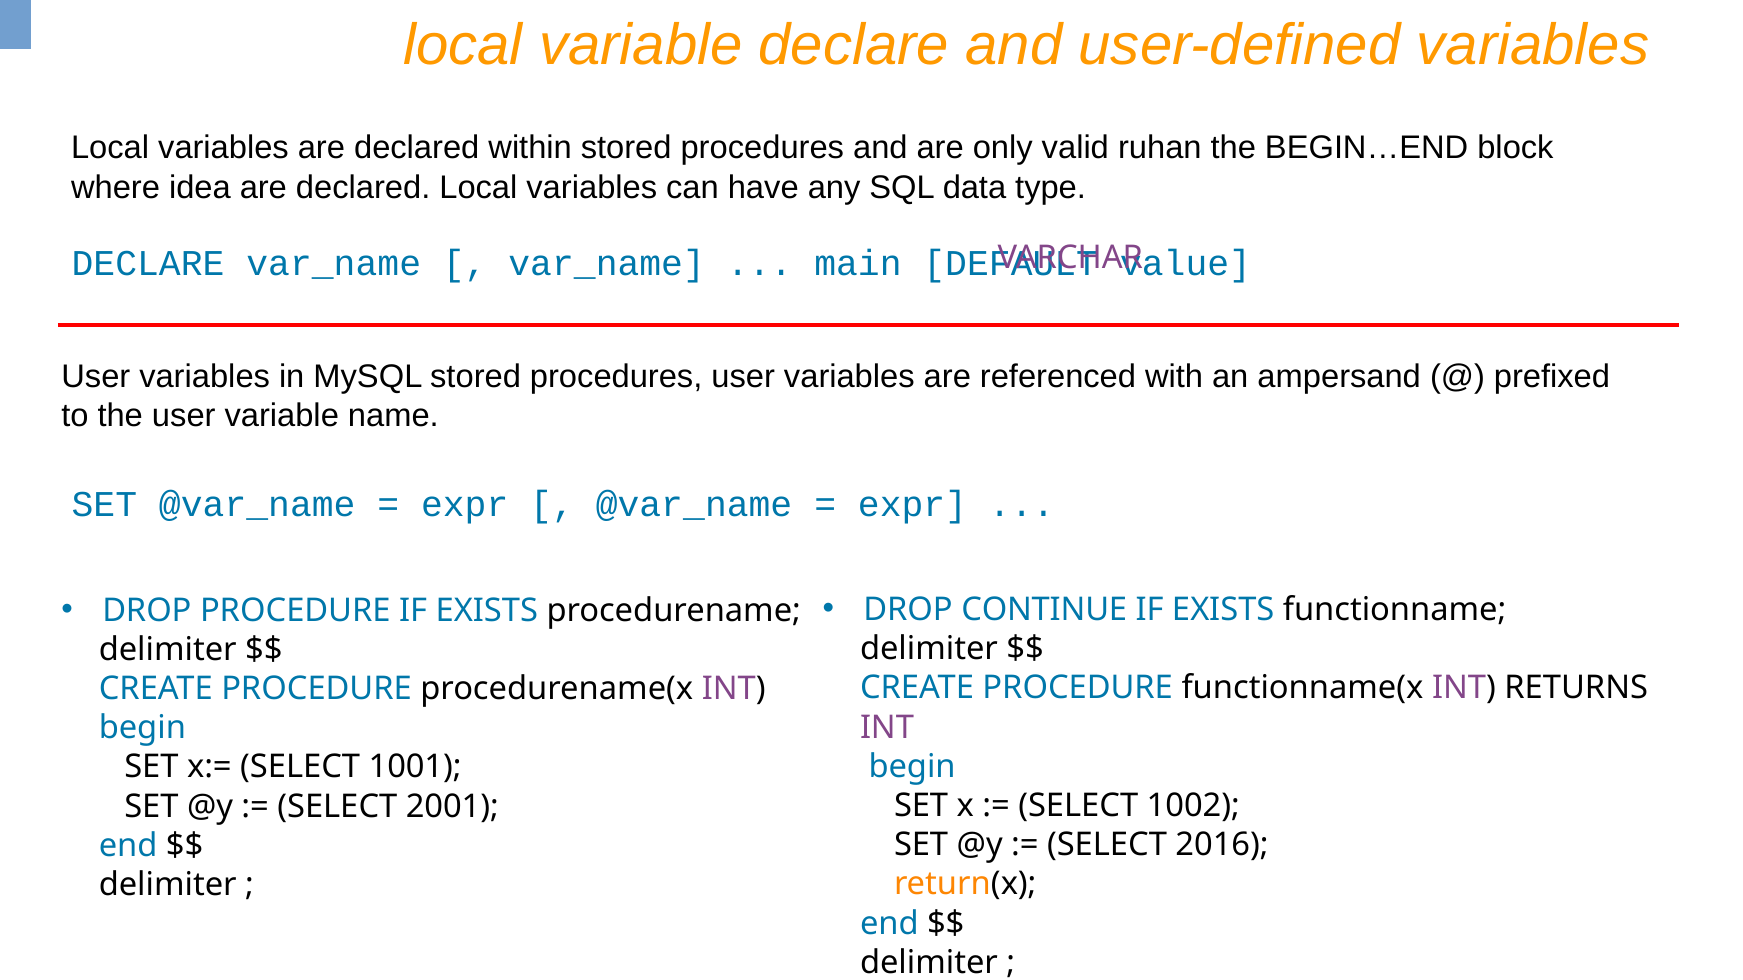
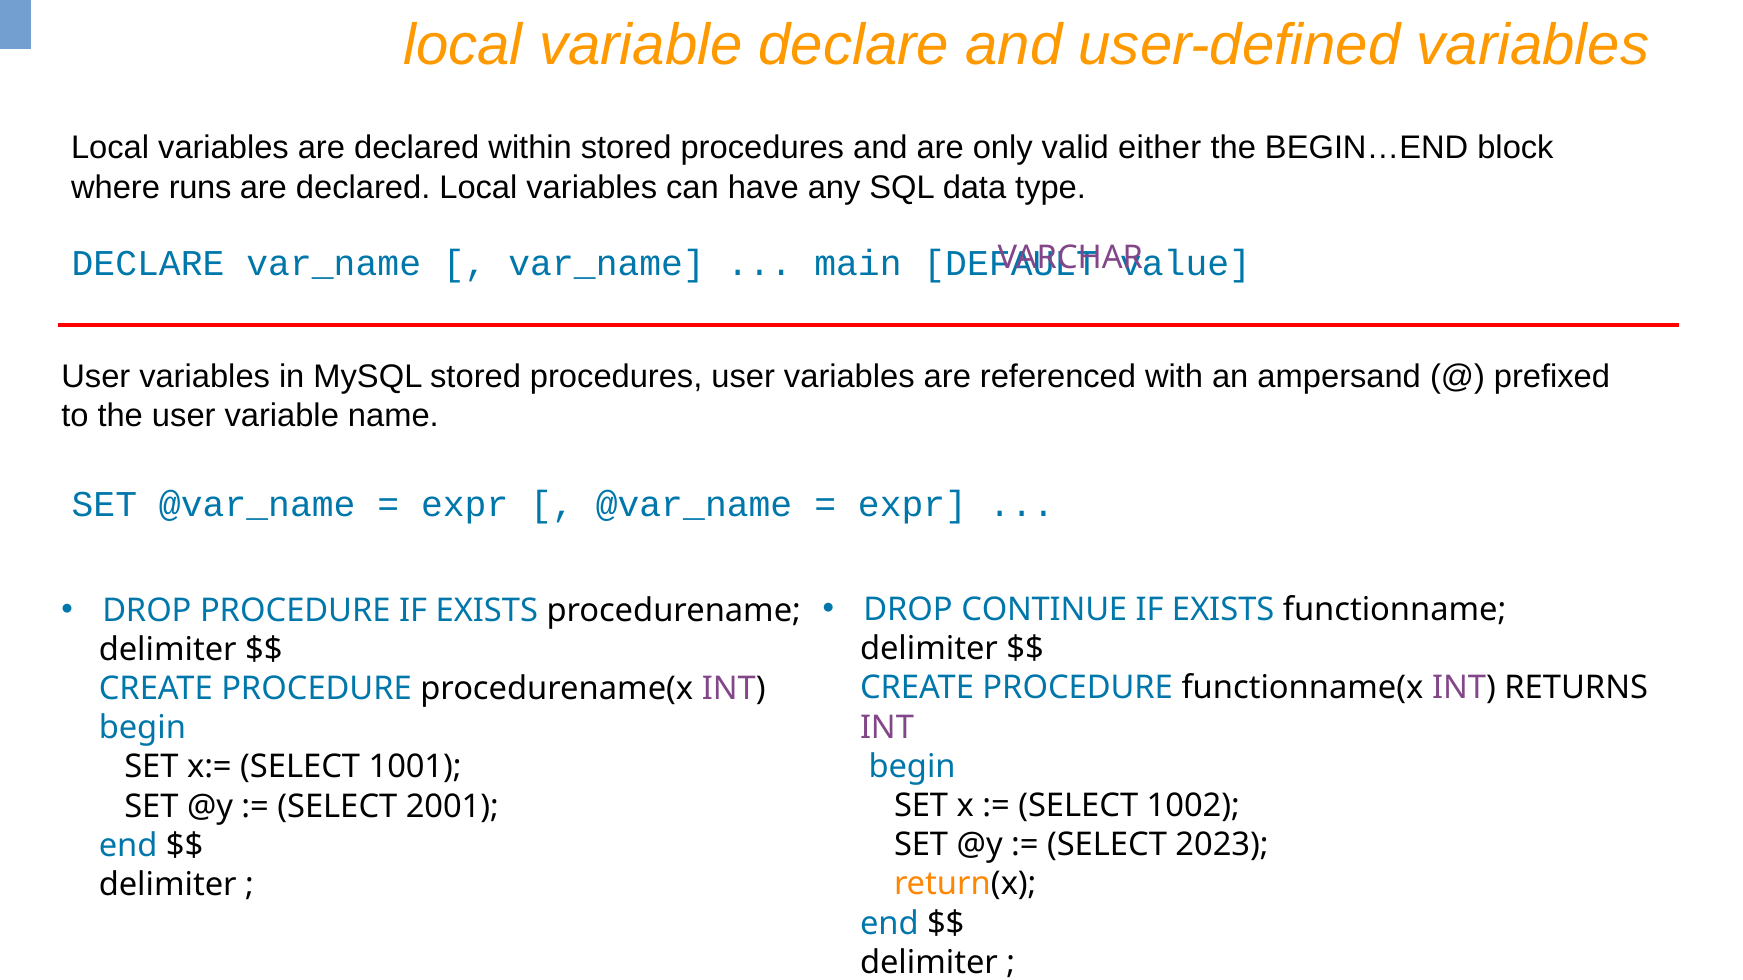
ruhan: ruhan -> either (1160, 148)
idea: idea -> runs (200, 187)
2016: 2016 -> 2023 (1222, 845)
